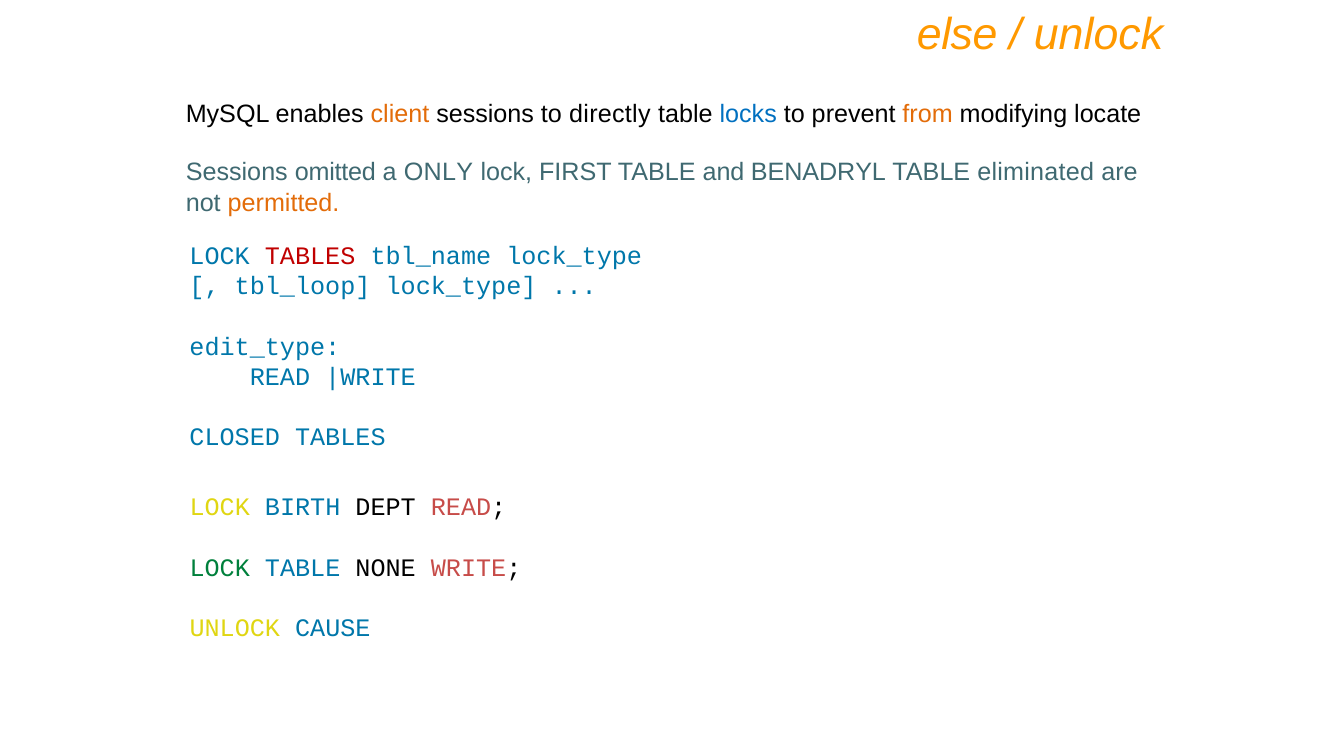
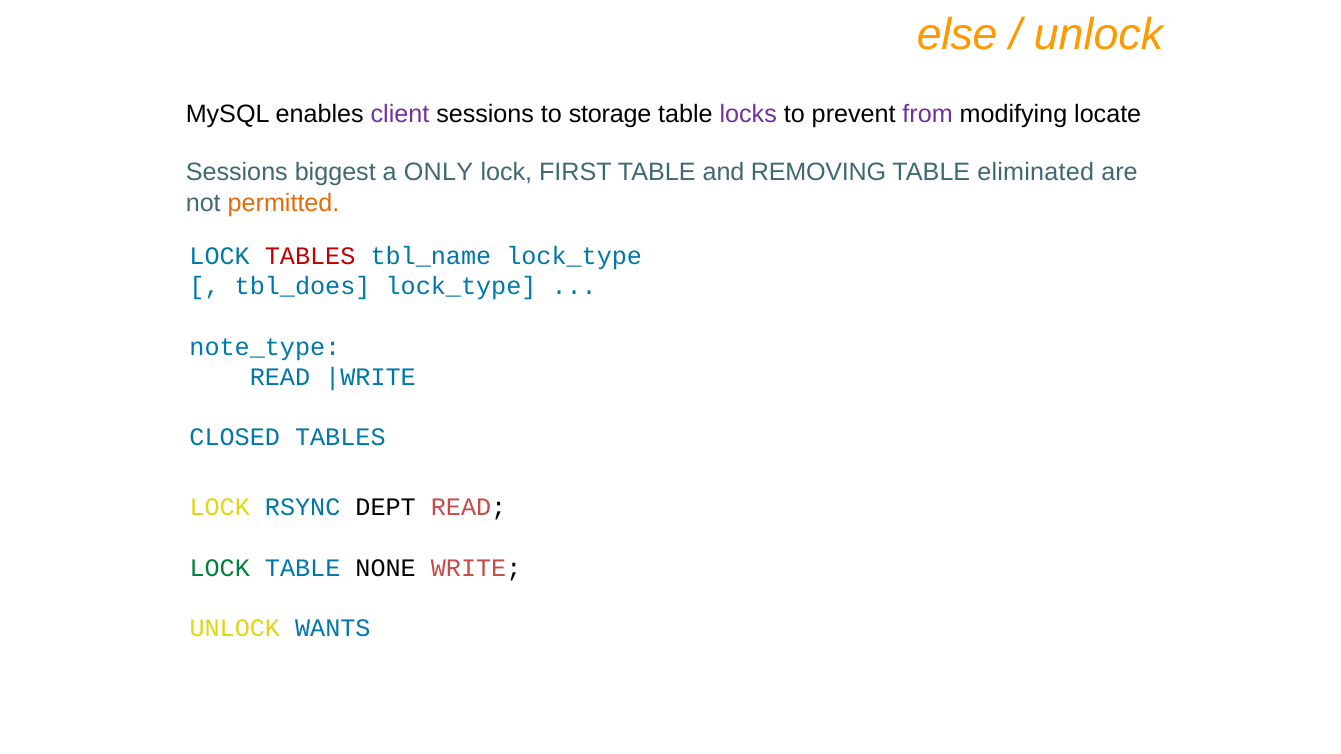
client colour: orange -> purple (400, 114)
directly: directly -> storage (610, 114)
locks colour: blue -> purple (748, 114)
from colour: orange -> purple (928, 114)
omitted: omitted -> biggest (335, 173)
BENADRYL: BENADRYL -> REMOVING (818, 173)
tbl_loop: tbl_loop -> tbl_does (303, 287)
edit_type: edit_type -> note_type (265, 347)
BIRTH: BIRTH -> RSYNC (303, 508)
CAUSE: CAUSE -> WANTS (333, 629)
